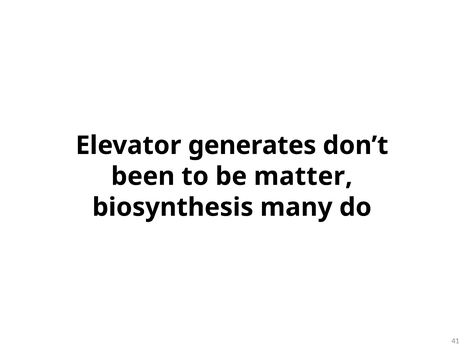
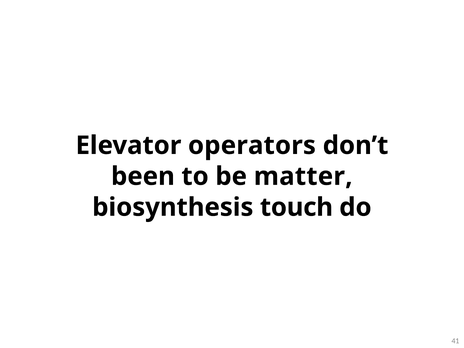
generates: generates -> operators (252, 145)
many: many -> touch (296, 207)
